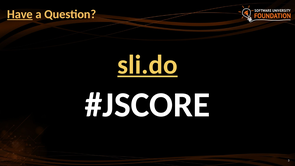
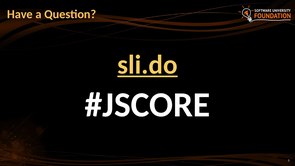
Have underline: present -> none (20, 14)
